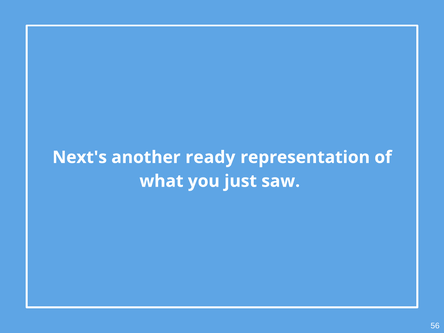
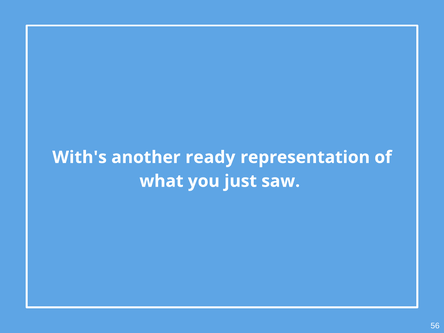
Next's: Next's -> With's (80, 157)
